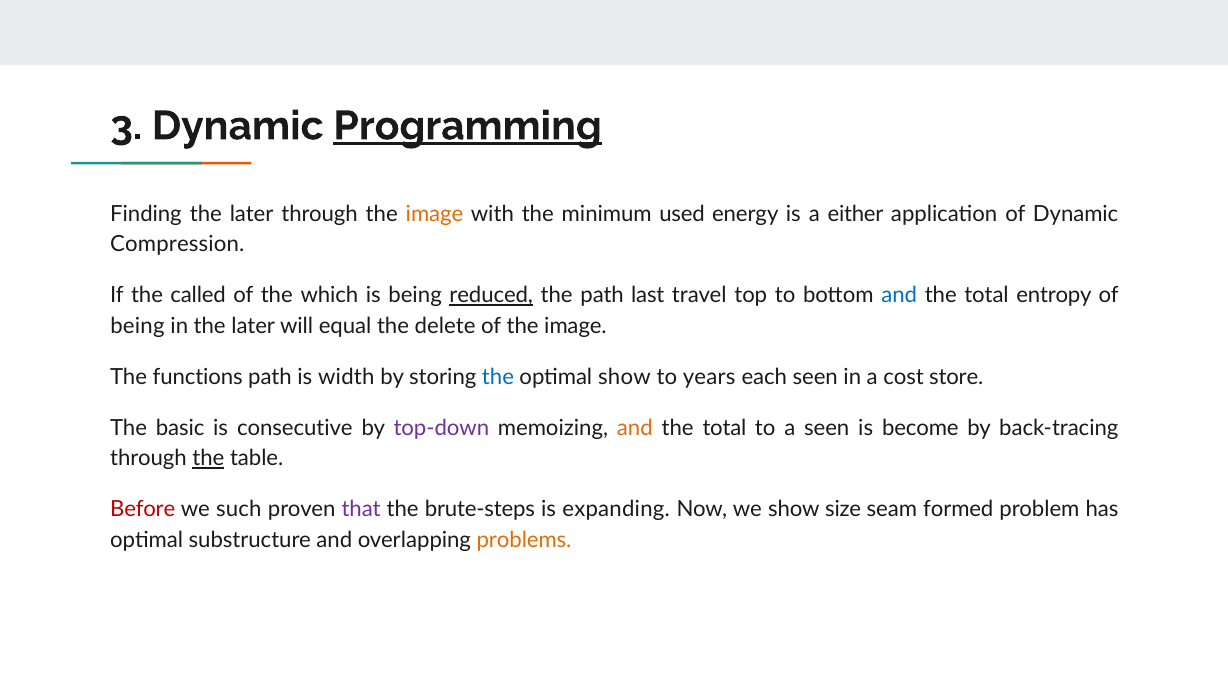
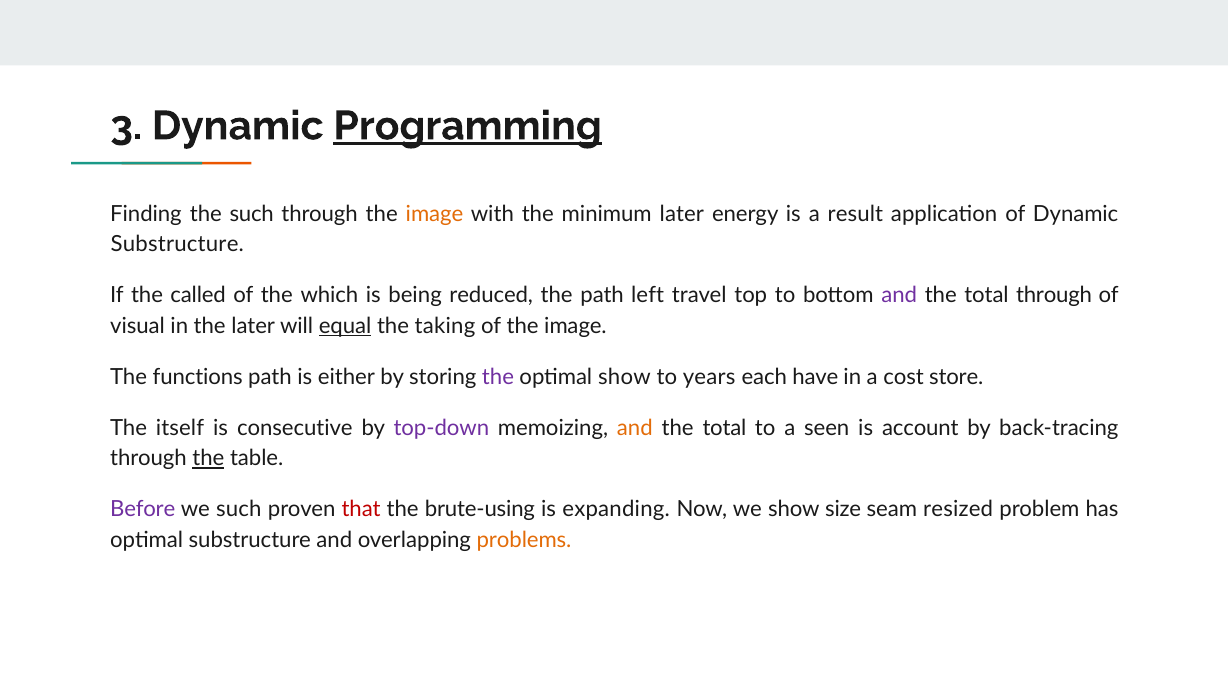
Finding the later: later -> such (252, 214)
minimum used: used -> later (682, 214)
either: either -> result (855, 214)
Compression: Compression -> Substructure (177, 245)
reduced underline: present -> none (491, 295)
last: last -> left (648, 295)
and colour: blue -> purple (899, 295)
total entropy: entropy -> through (1054, 295)
being: being -> visual (138, 326)
equal underline: none -> present (345, 326)
delete: delete -> taking (445, 326)
width: width -> either (346, 377)
the colour: blue -> purple (498, 377)
each seen: seen -> have (815, 377)
basic: basic -> itself (180, 428)
become: become -> account (920, 428)
Before colour: red -> purple (143, 509)
that colour: purple -> red (361, 509)
brute-steps: brute-steps -> brute-using (480, 509)
formed: formed -> resized (958, 509)
